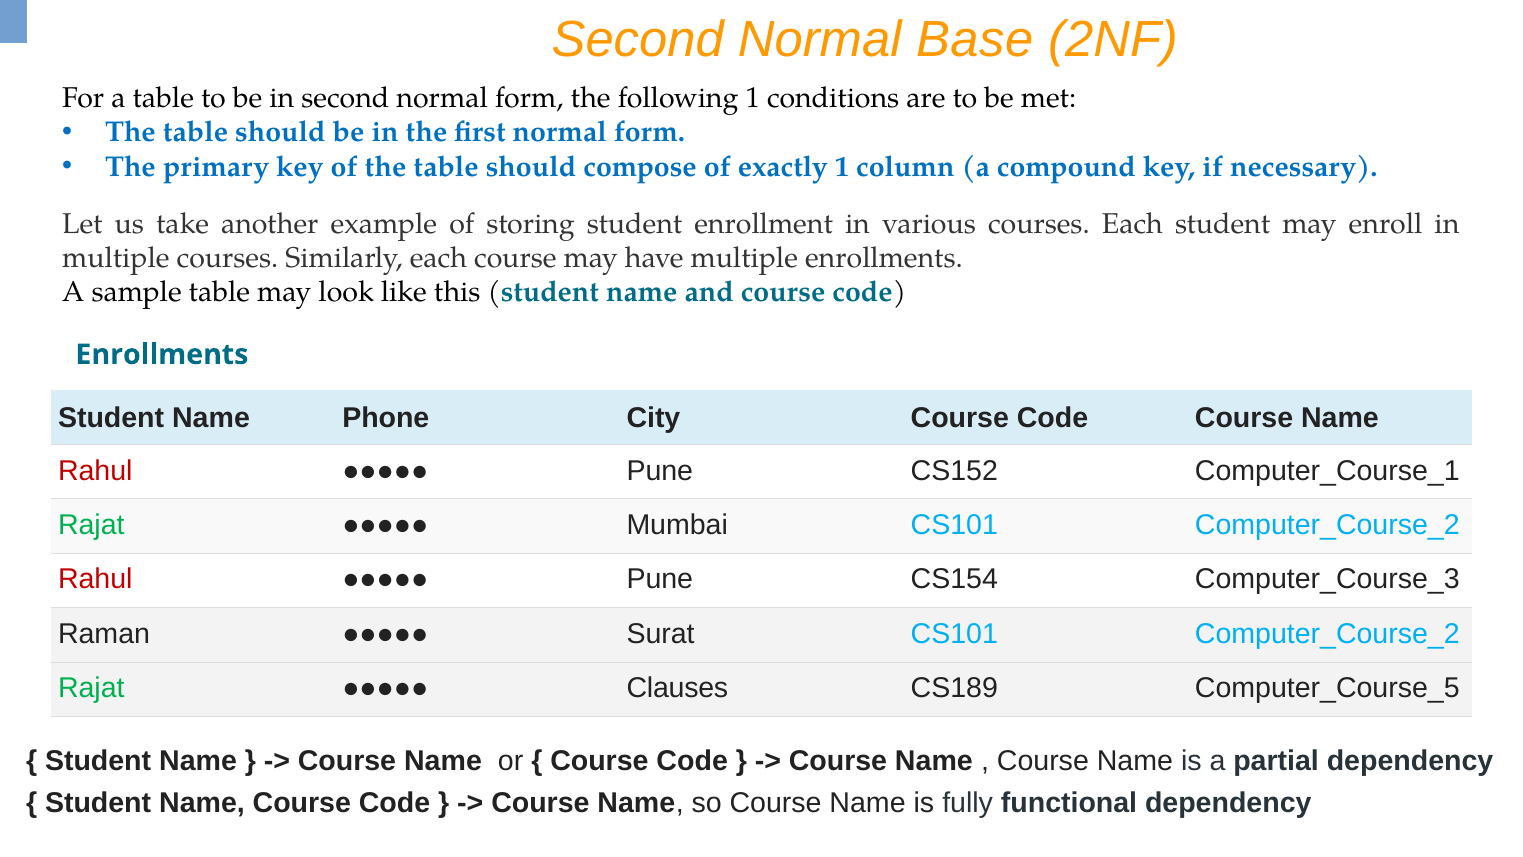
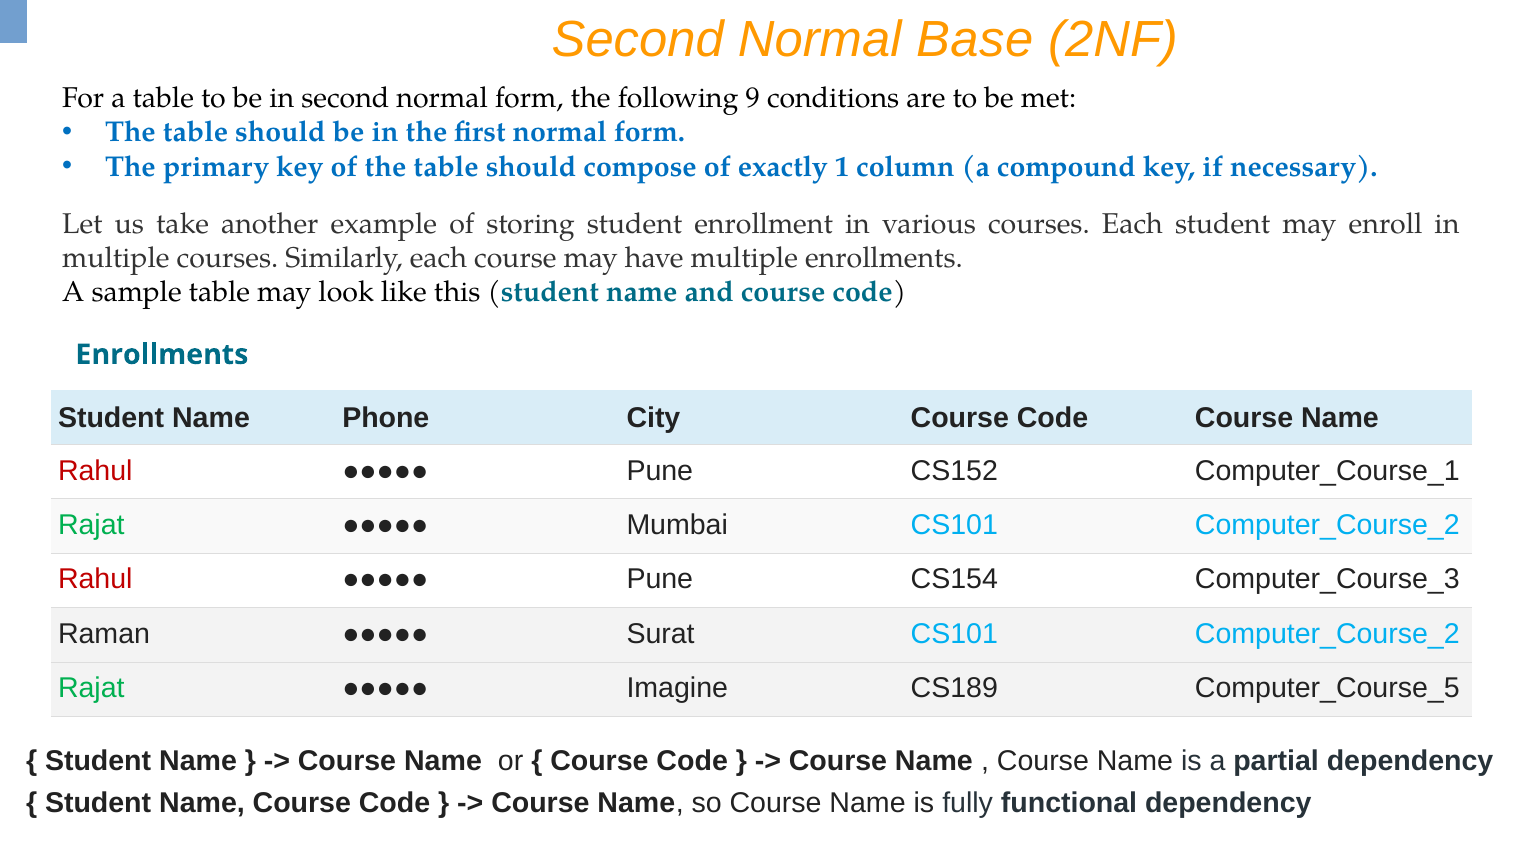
following 1: 1 -> 9 (753, 98)
Clauses: Clauses -> Imagine (677, 688)
